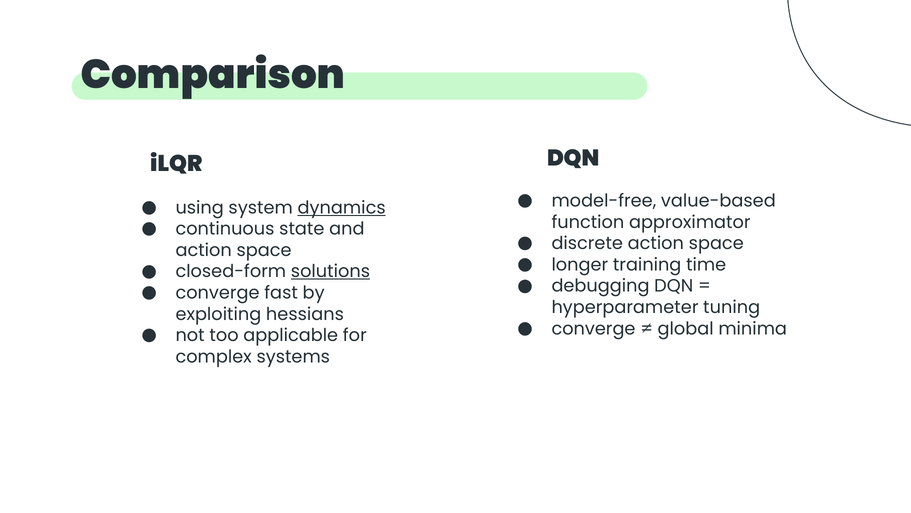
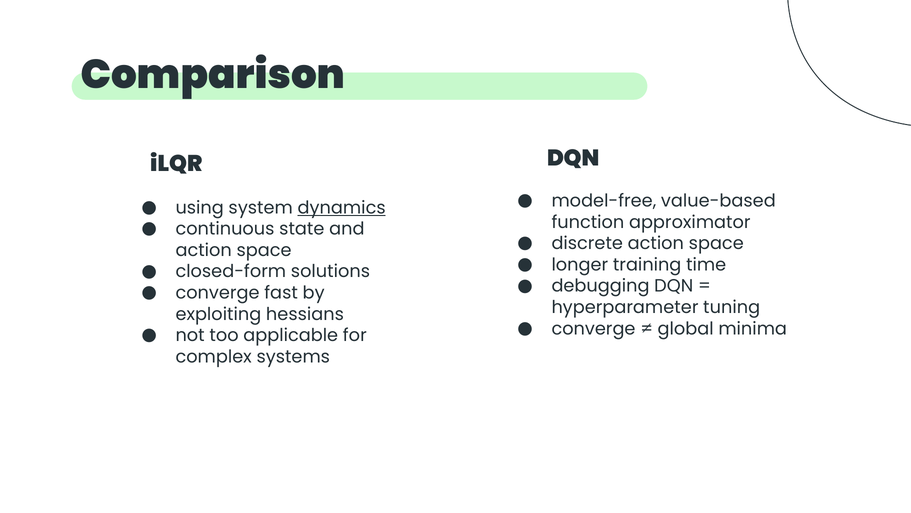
solutions underline: present -> none (330, 271)
